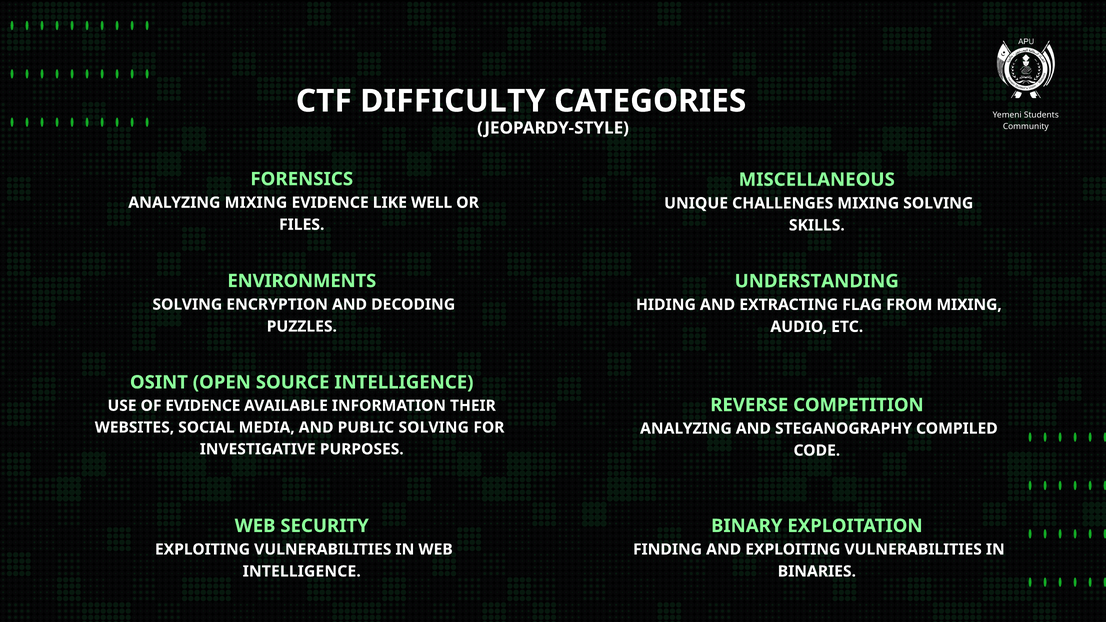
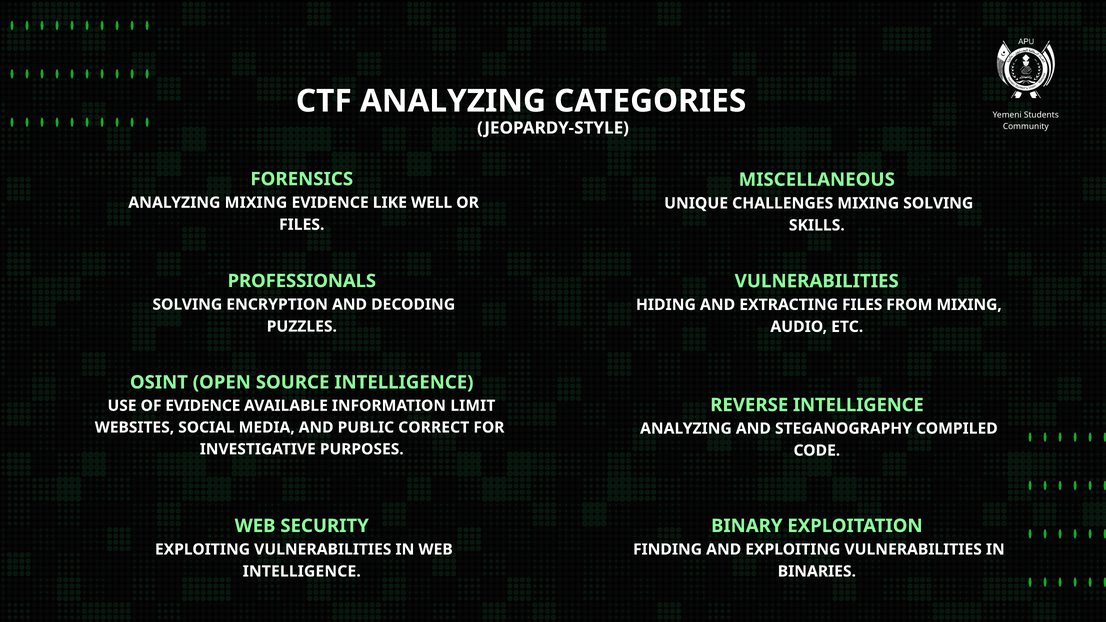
CTF DIFFICULTY: DIFFICULTY -> ANALYZING (453, 101)
ENVIRONMENTS: ENVIRONMENTS -> PROFESSIONALS (302, 281)
UNDERSTANDING: UNDERSTANDING -> VULNERABILITIES (817, 281)
EXTRACTING FLAG: FLAG -> FILES (862, 305)
REVERSE COMPETITION: COMPETITION -> INTELLIGENCE (858, 405)
THEIR: THEIR -> LIMIT (473, 406)
PUBLIC SOLVING: SOLVING -> CORRECT (434, 428)
